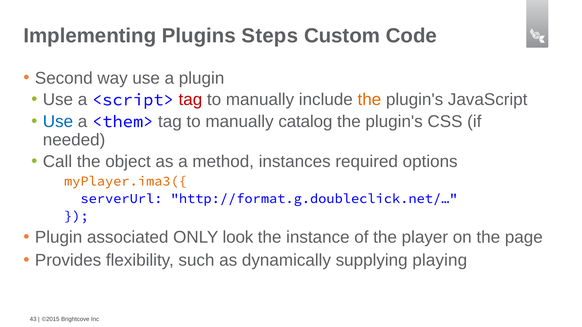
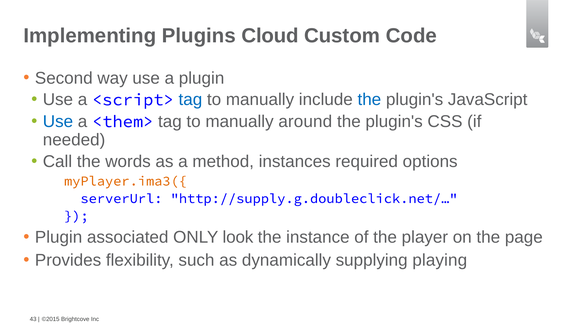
Steps: Steps -> Cloud (270, 36)
tag colour: red -> blue (190, 100)
the colour: orange -> blue (369, 100)
catalog: catalog -> around (305, 122)
object: object -> words (128, 162)
http://format.g.doubleclick.net/…: http://format.g.doubleclick.net/… -> http://supply.g.doubleclick.net/… (314, 199)
